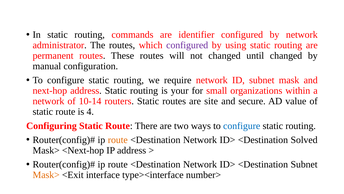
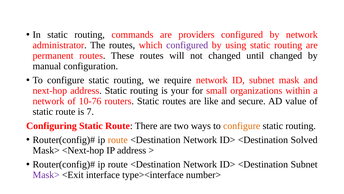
identifier: identifier -> providers (197, 35)
10-14: 10-14 -> 10-76 (90, 101)
site: site -> like (211, 101)
4: 4 -> 7 (90, 111)
configure colour: blue -> orange (242, 125)
Mask> colour: orange -> purple (46, 174)
